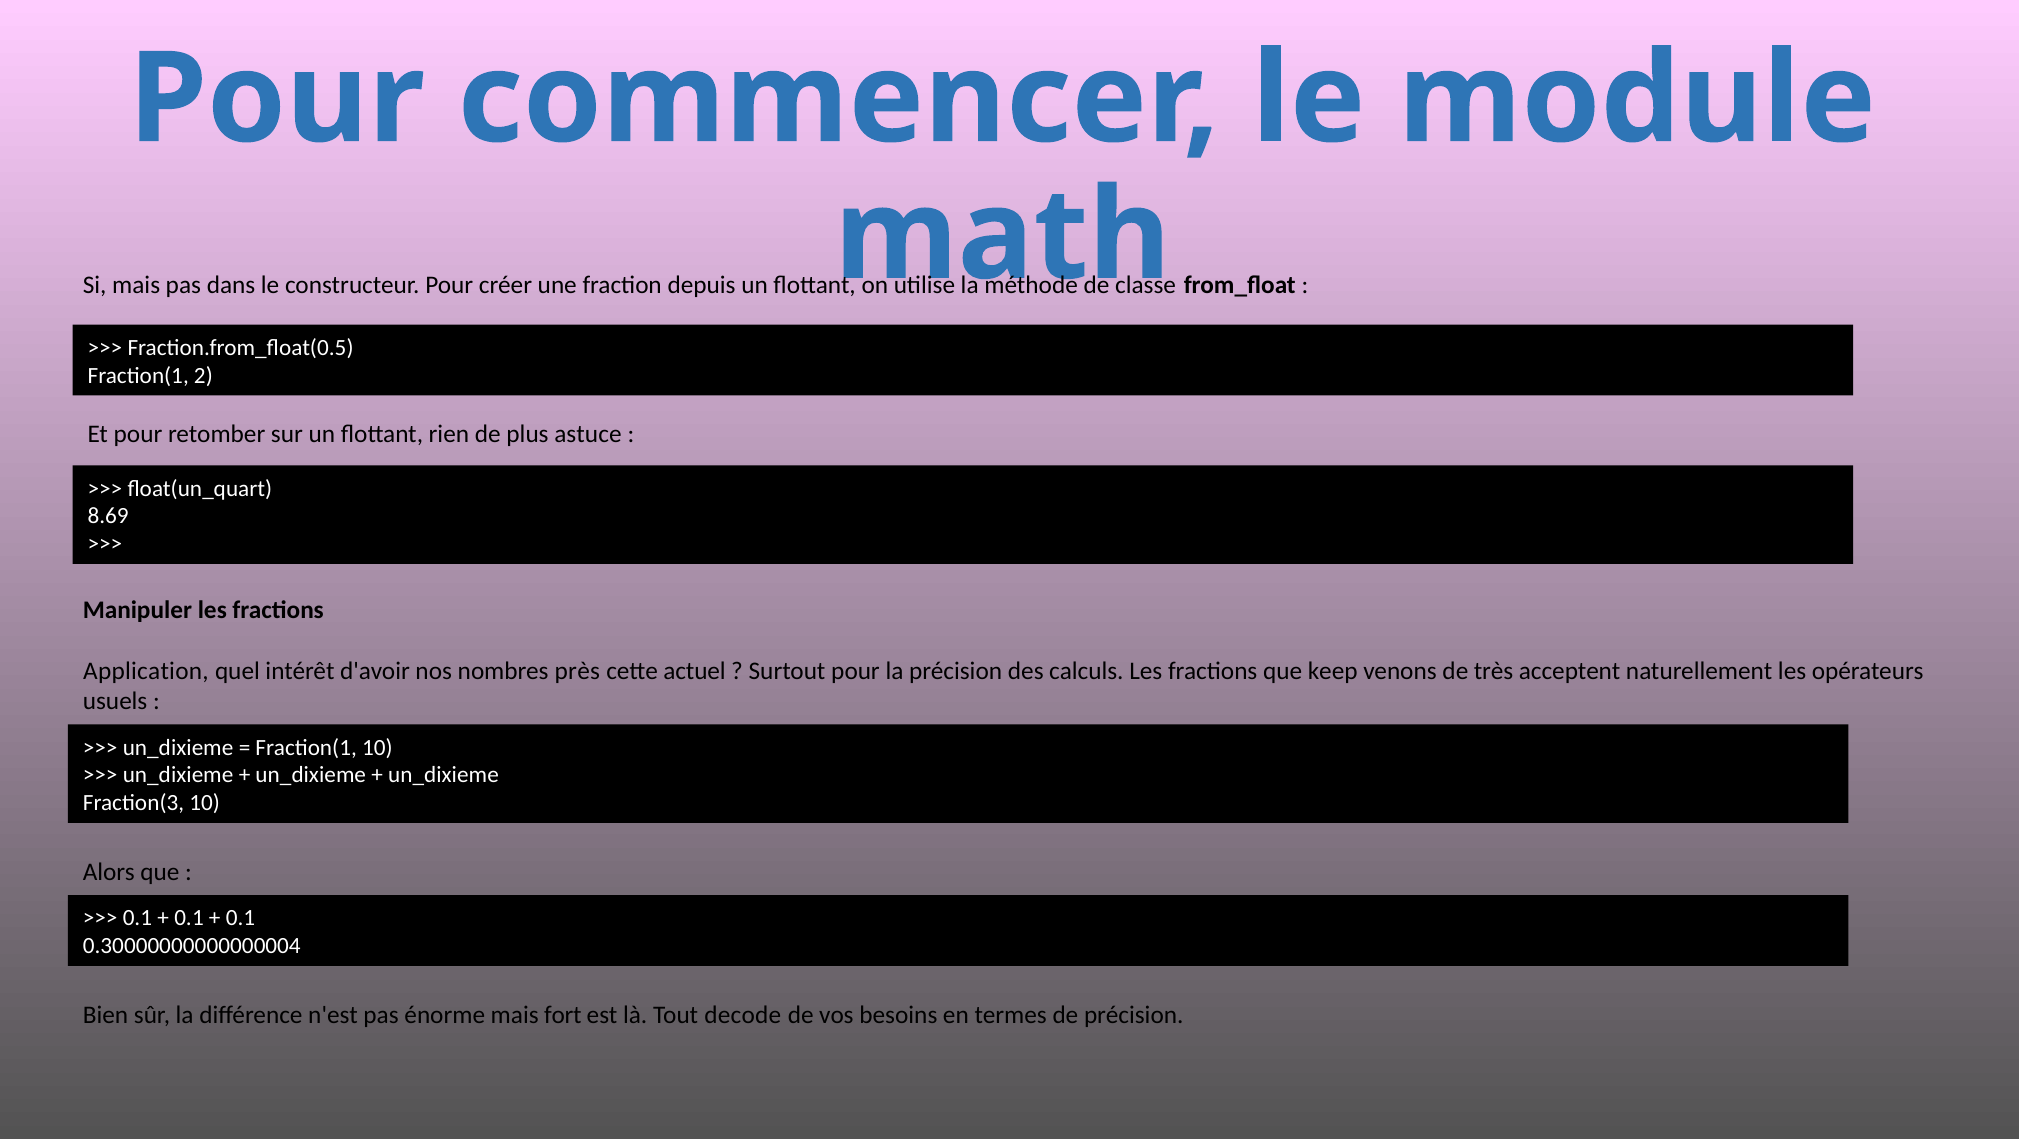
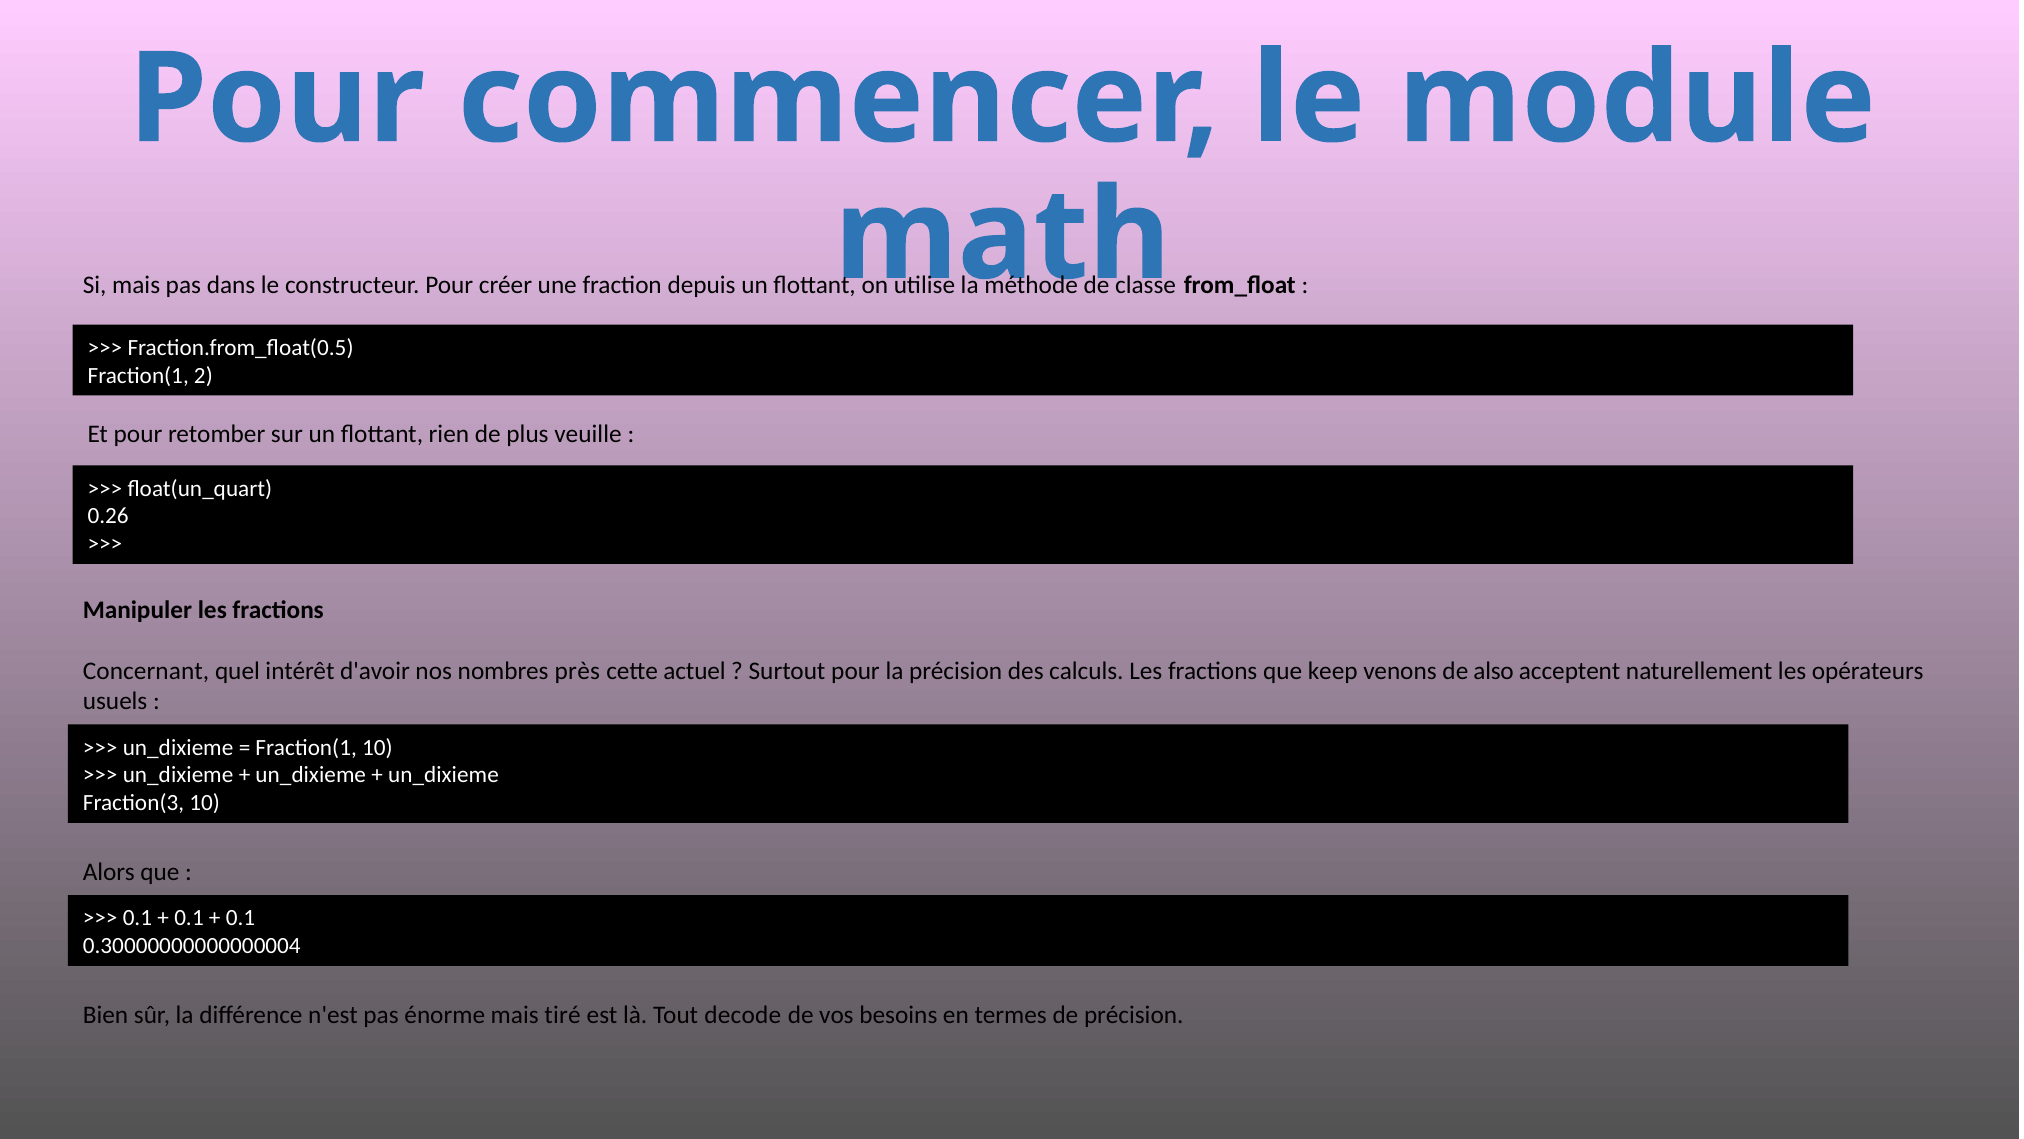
astuce: astuce -> veuille (588, 434)
8.69: 8.69 -> 0.26 (108, 516)
Application: Application -> Concernant (146, 671)
très: très -> also (1494, 671)
fort: fort -> tiré (563, 1015)
